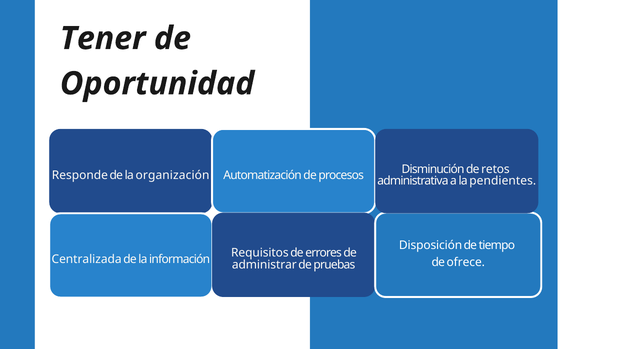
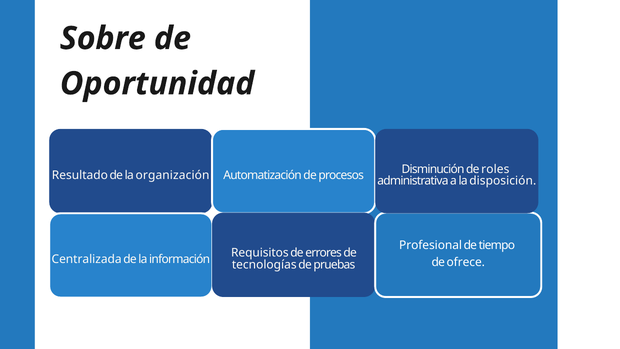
Tener: Tener -> Sobre (103, 38)
retos: retos -> roles (495, 169)
Responde: Responde -> Resultado (80, 175)
pendientes: pendientes -> disposición (503, 181)
Disposición: Disposición -> Profesional (431, 245)
administrar: administrar -> tecnologías (264, 264)
